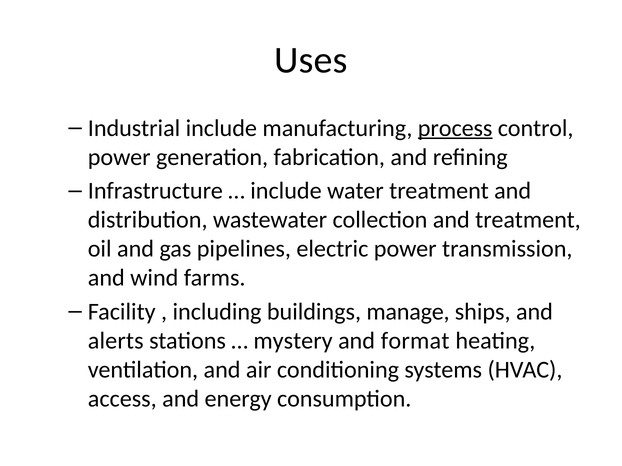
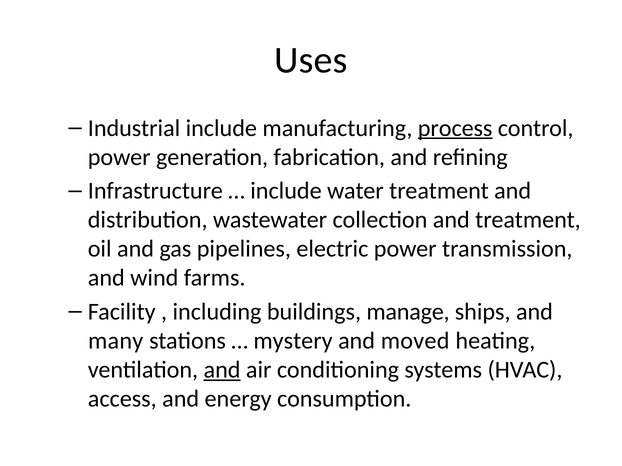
alerts: alerts -> many (116, 341)
format: format -> moved (415, 341)
and underline: none -> present (222, 370)
